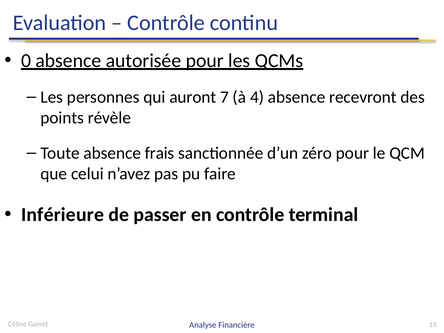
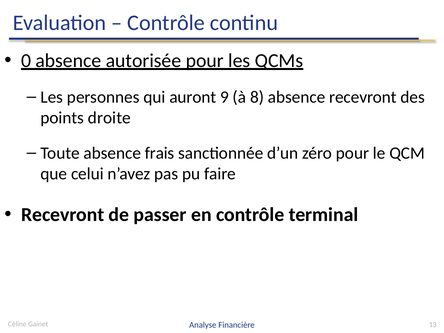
7: 7 -> 9 (224, 97)
4: 4 -> 8 (257, 97)
révèle: révèle -> droite (109, 118)
Inférieure: Inférieure -> Recevront (63, 215)
